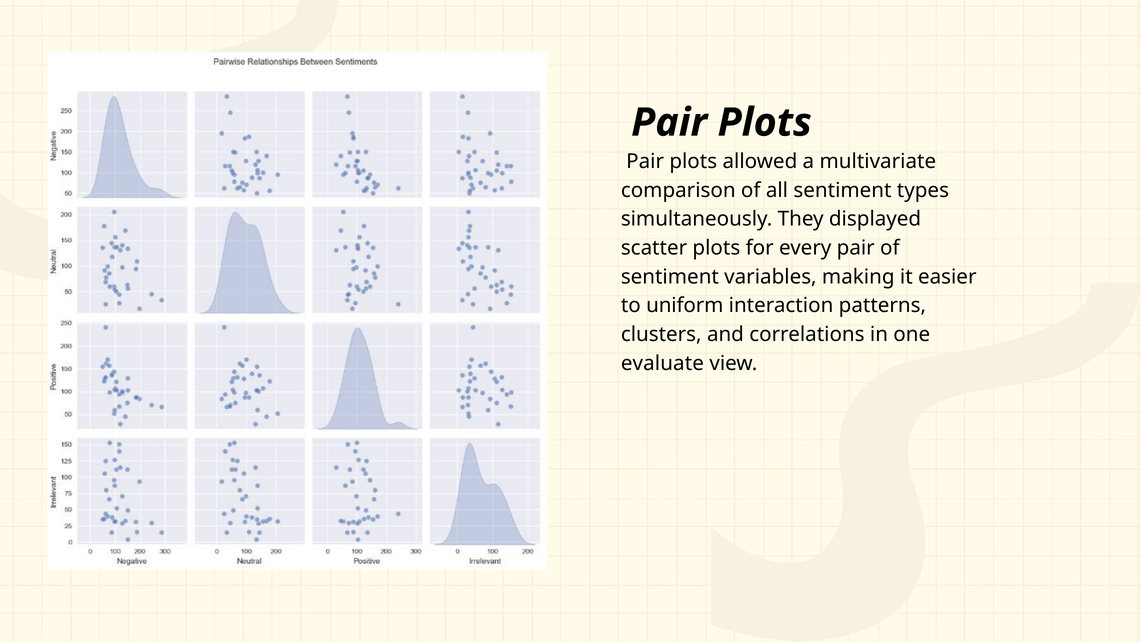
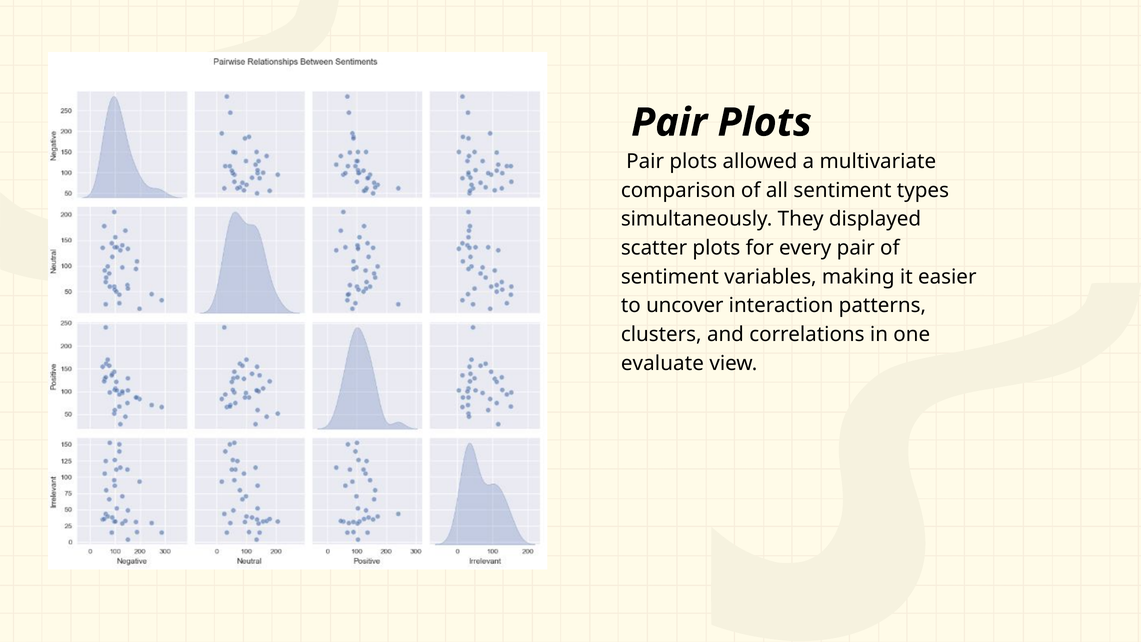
uniform: uniform -> uncover (685, 306)
